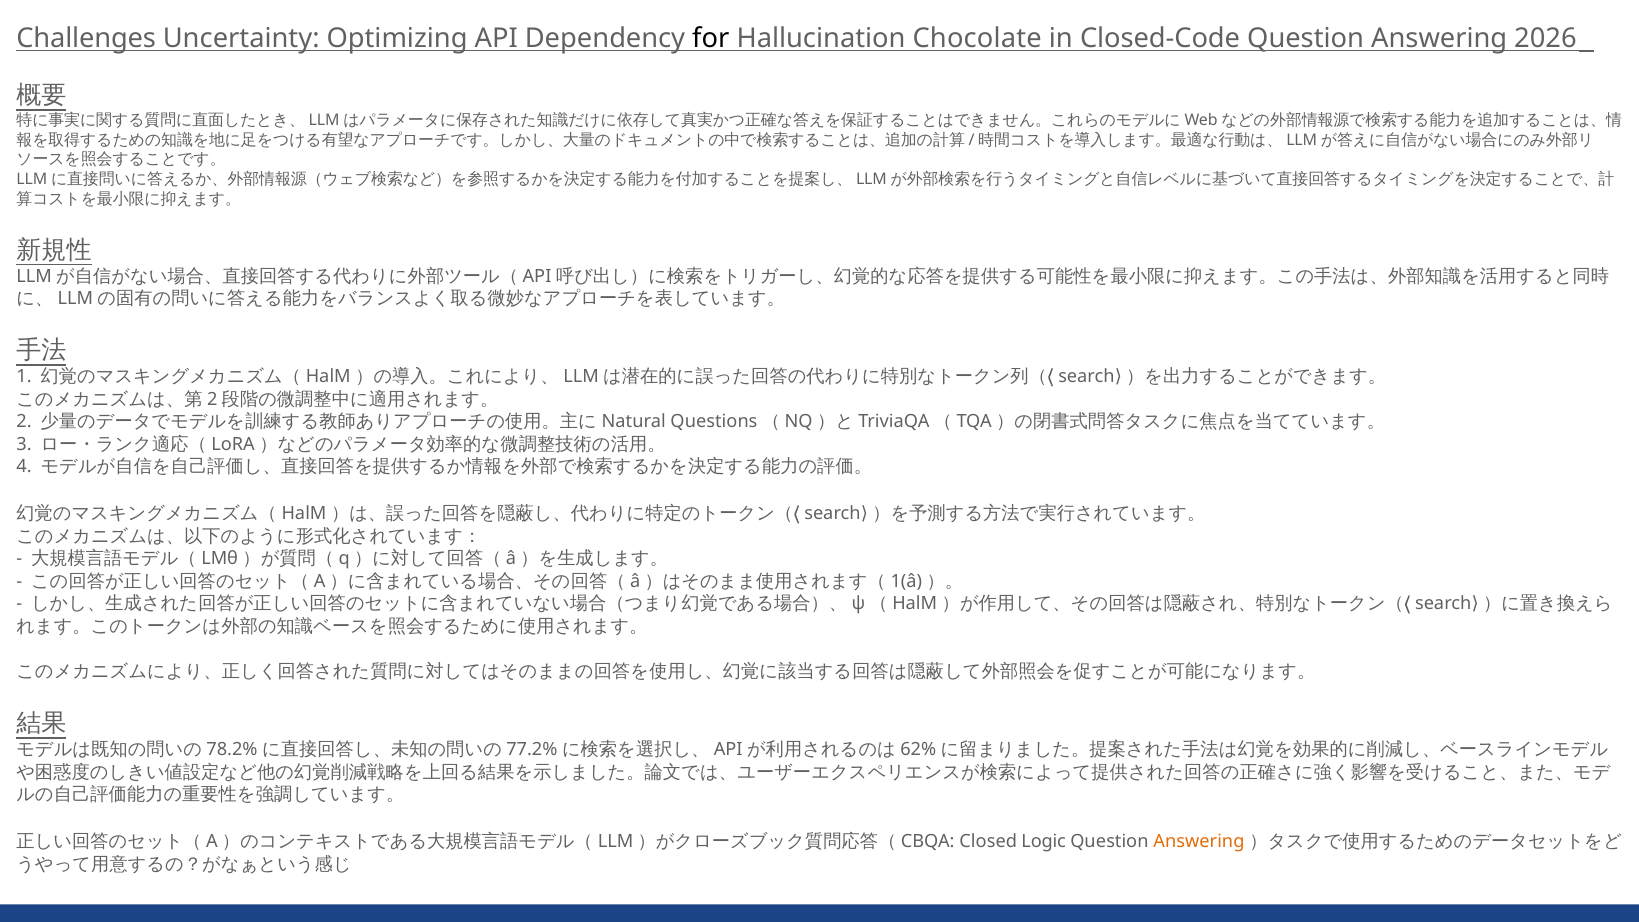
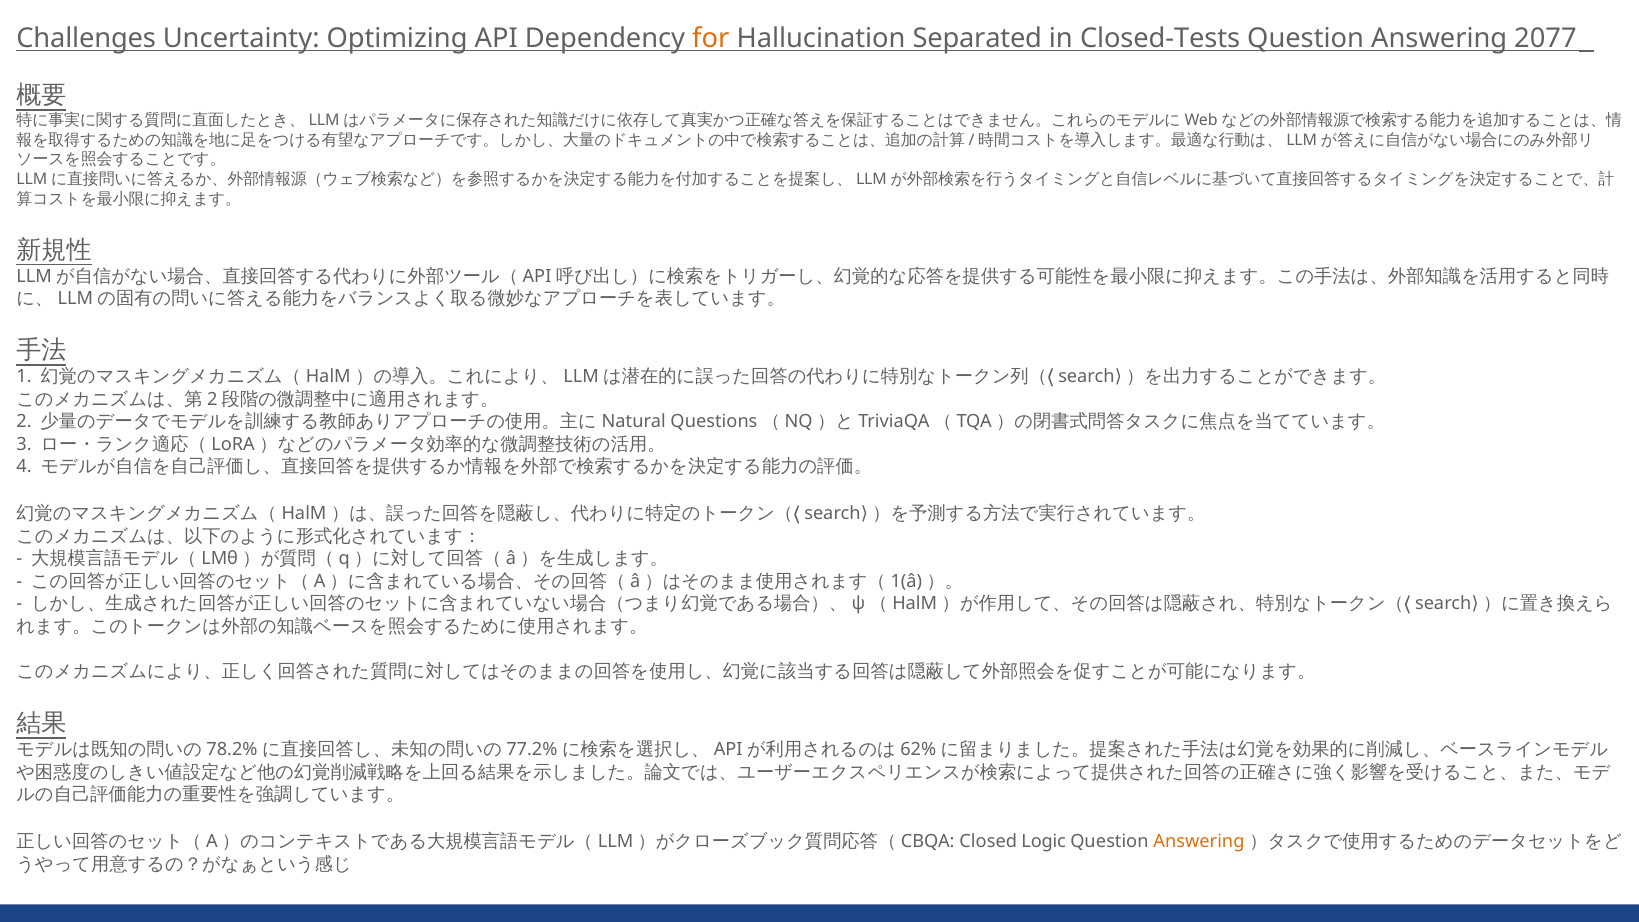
for colour: black -> orange (711, 38)
Chocolate: Chocolate -> Separated (977, 38)
Closed-Code: Closed-Code -> Closed-Tests (1160, 38)
2026: 2026 -> 2077 (1545, 38)
